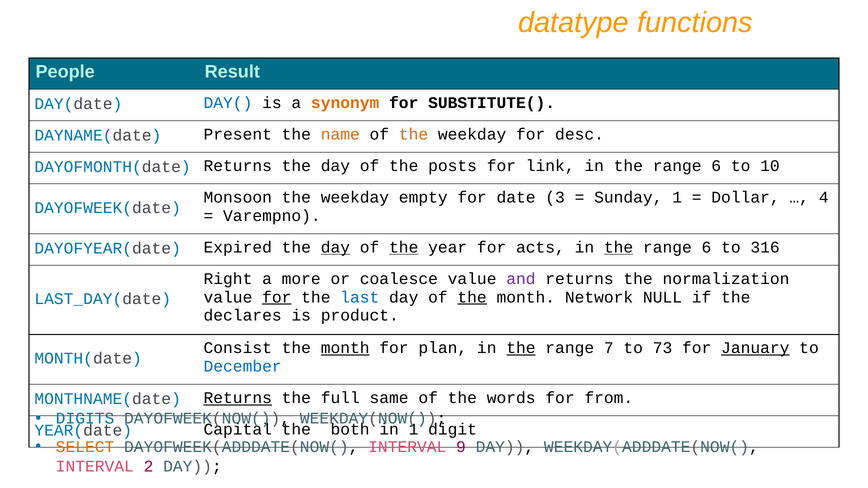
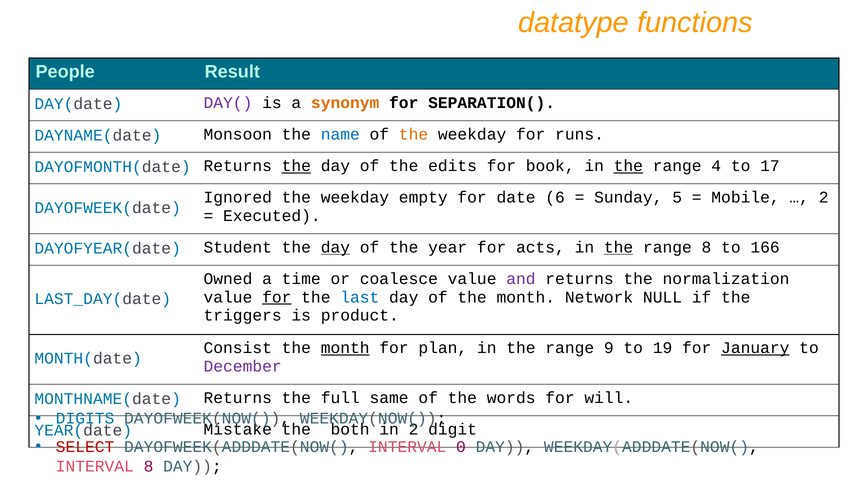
DAY( colour: blue -> purple (228, 103)
SUBSTITUTE(: SUBSTITUTE( -> SEPARATION( (492, 103)
Present: Present -> Monsoon (238, 135)
name colour: orange -> blue (340, 135)
desc: desc -> runs (580, 135)
the underline: none -> present (296, 166)
posts: posts -> edits (453, 166)
link: link -> book (550, 166)
the underline: none -> present (628, 166)
6: 6 -> 4 (716, 166)
10: 10 -> 17 (770, 166)
Monsoon: Monsoon -> Ignored (238, 197)
3: 3 -> 6 (555, 197)
Sunday 1: 1 -> 5 (677, 197)
Dollar: Dollar -> Mobile (746, 197)
4: 4 -> 2 (824, 197)
Varempno: Varempno -> Executed (272, 216)
Expired: Expired -> Student (238, 247)
the underline: present -> none (404, 247)
6: 6 -> 8 (706, 247)
316: 316 -> 166 (765, 247)
Right: Right -> Owned (228, 279)
more: more -> time (301, 279)
the underline: present -> none (472, 297)
declares: declares -> triggers (243, 316)
the underline: present -> none (521, 348)
7: 7 -> 9 (609, 348)
73: 73 -> 19 (663, 348)
December colour: blue -> purple (243, 367)
Returns underline: present -> none (238, 398)
from: from -> will (609, 398)
Capital: Capital -> Mistake (238, 430)
in 1: 1 -> 2 (414, 430)
SELECT colour: orange -> red (85, 447)
9: 9 -> 0 (461, 447)
INTERVAL 2: 2 -> 8 (149, 466)
